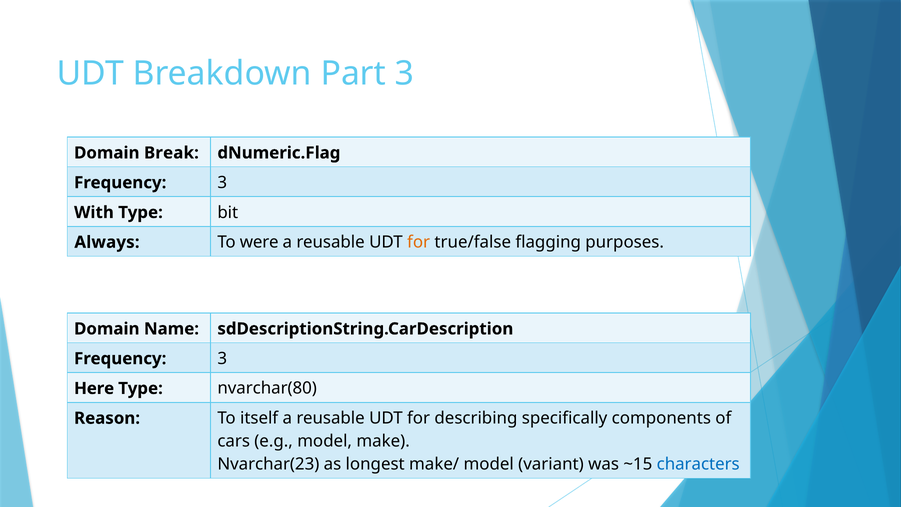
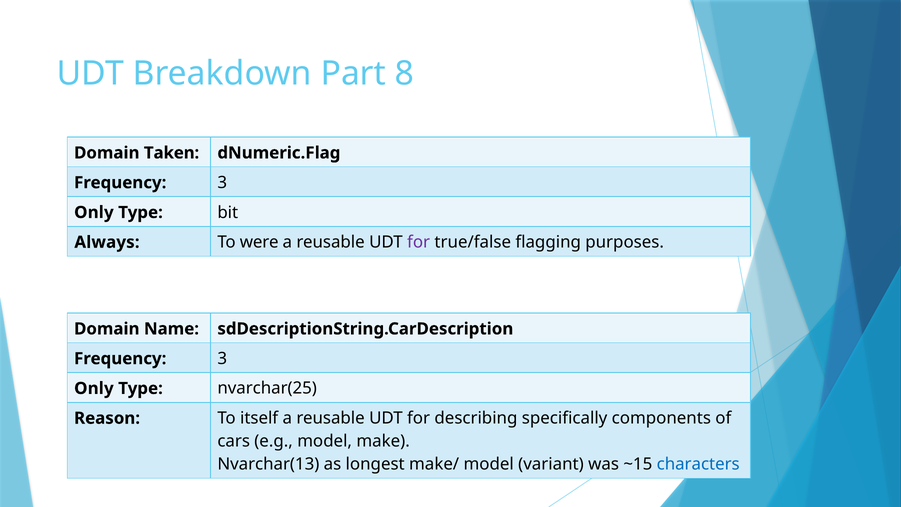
Part 3: 3 -> 8 (405, 73)
Break: Break -> Taken (172, 153)
With: With -> Only (94, 212)
for colour: orange -> purple (419, 242)
Here: Here -> Only (94, 388)
nvarchar(80: nvarchar(80 -> nvarchar(25 (267, 388)
Nvarchar(23: Nvarchar(23 -> Nvarchar(13 (268, 464)
